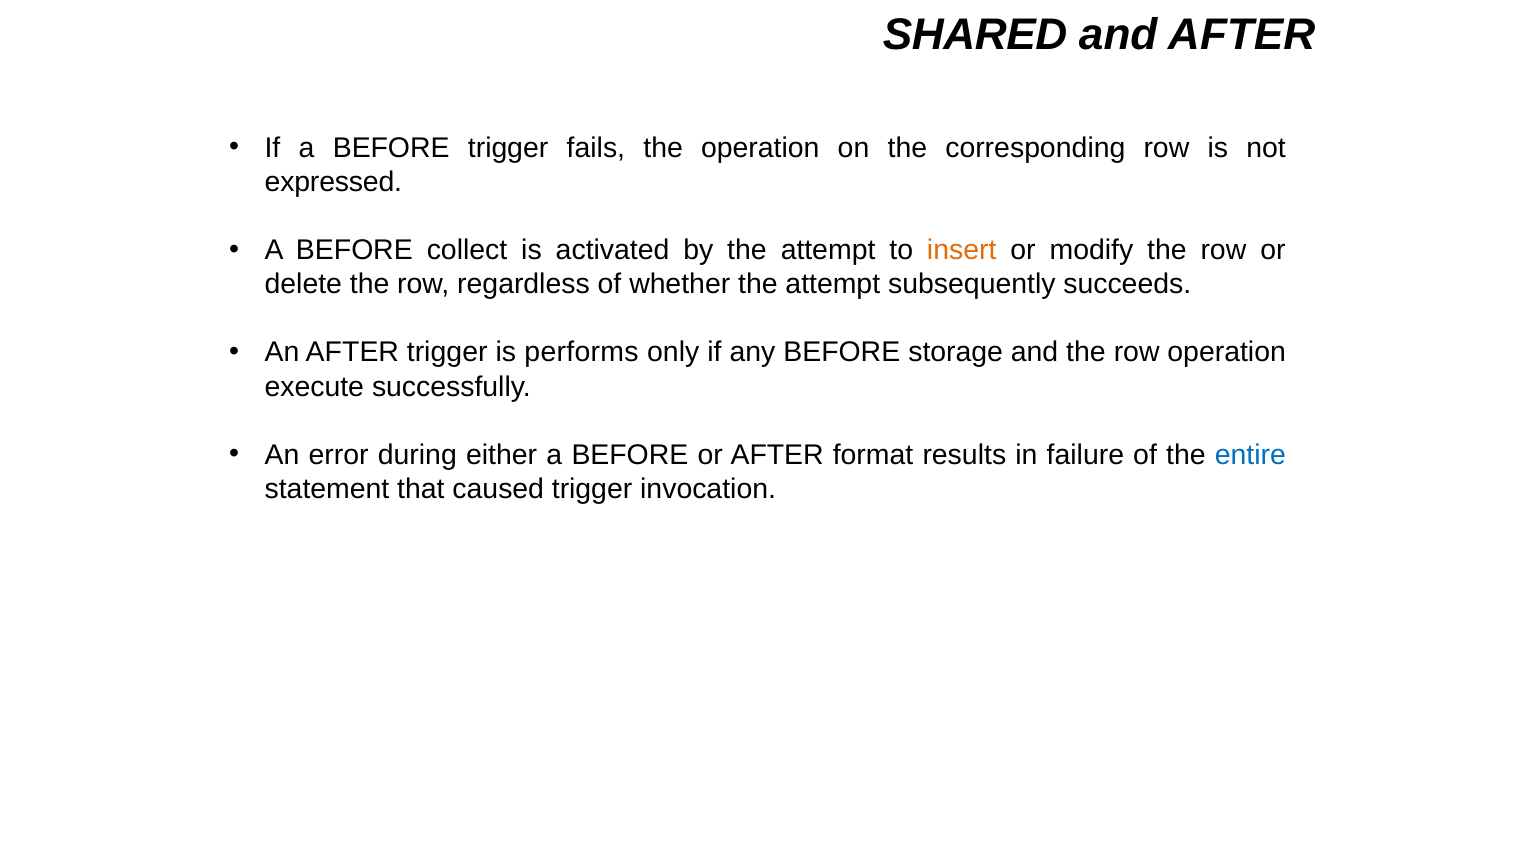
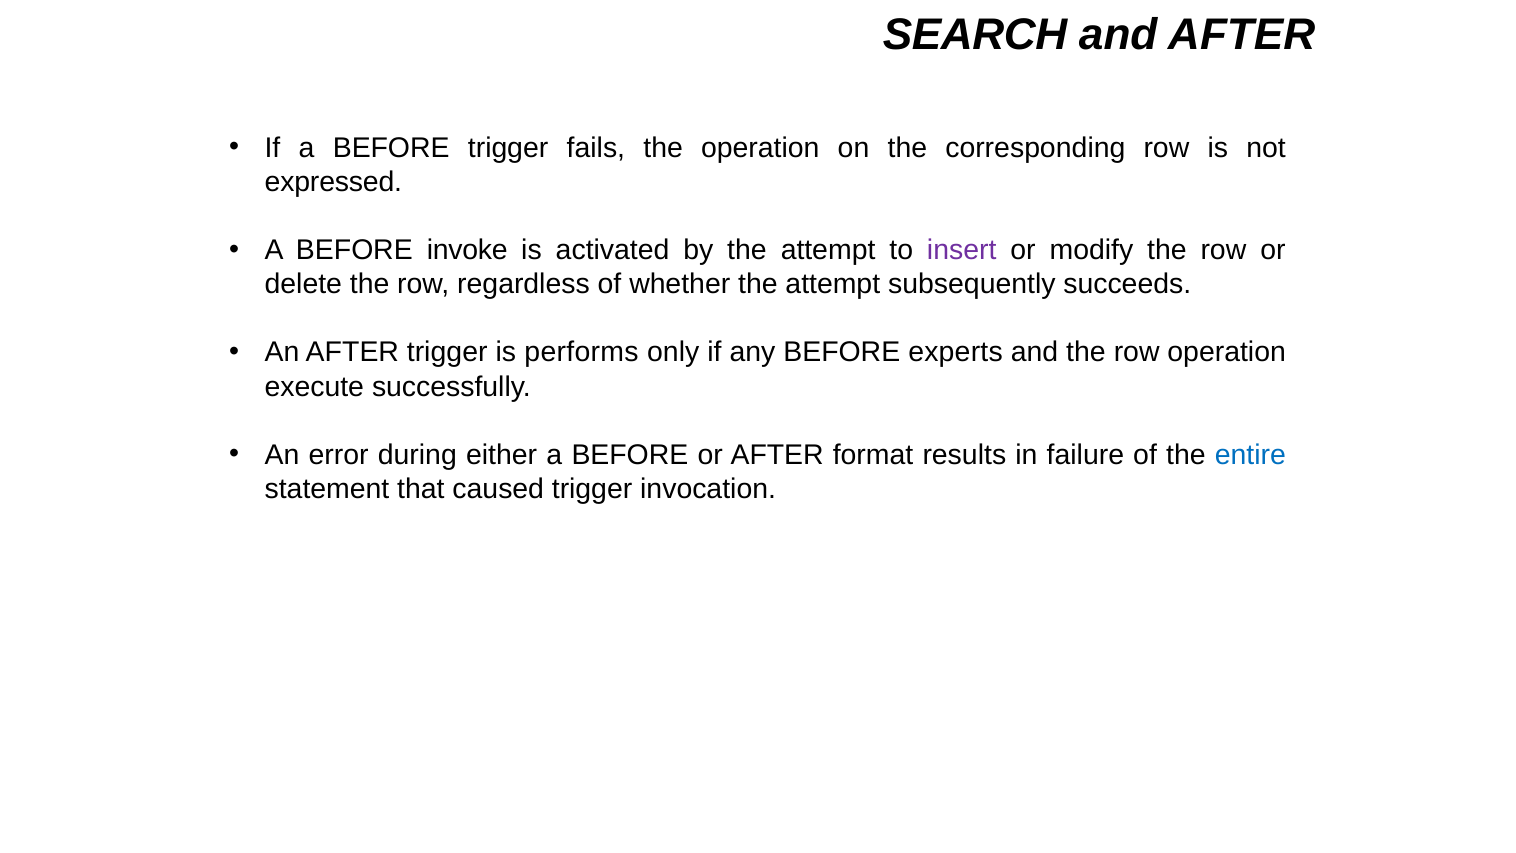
SHARED: SHARED -> SEARCH (975, 35)
collect: collect -> invoke (467, 250)
insert colour: orange -> purple (962, 250)
storage: storage -> experts (956, 352)
